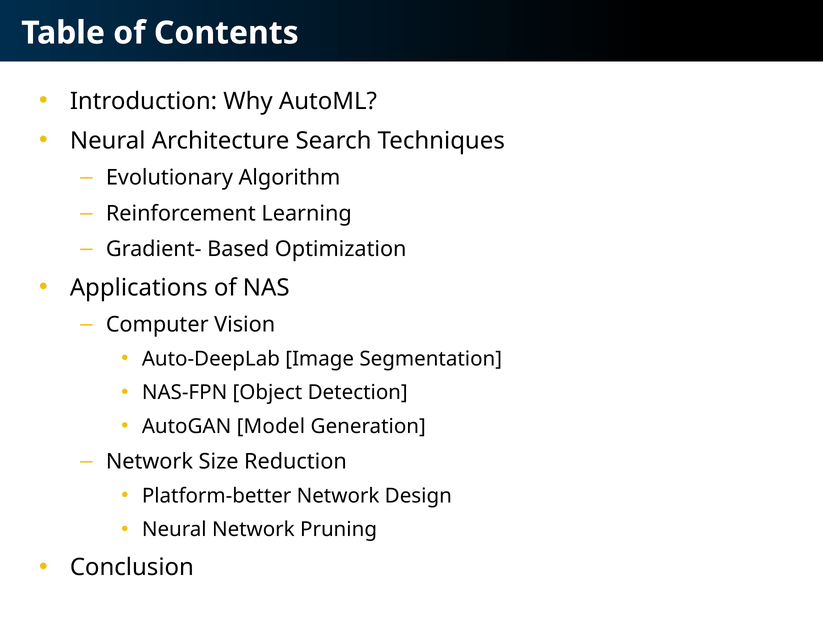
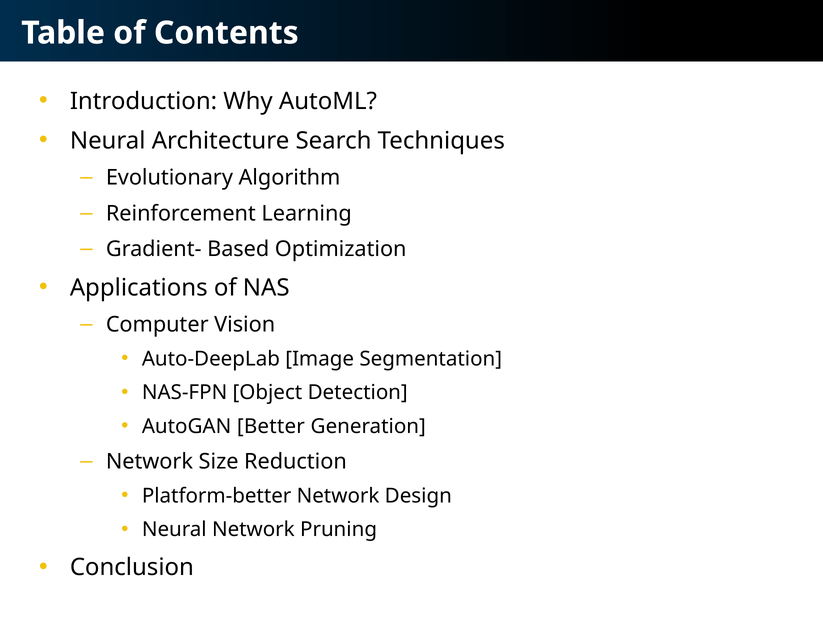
Model: Model -> Better (271, 427)
